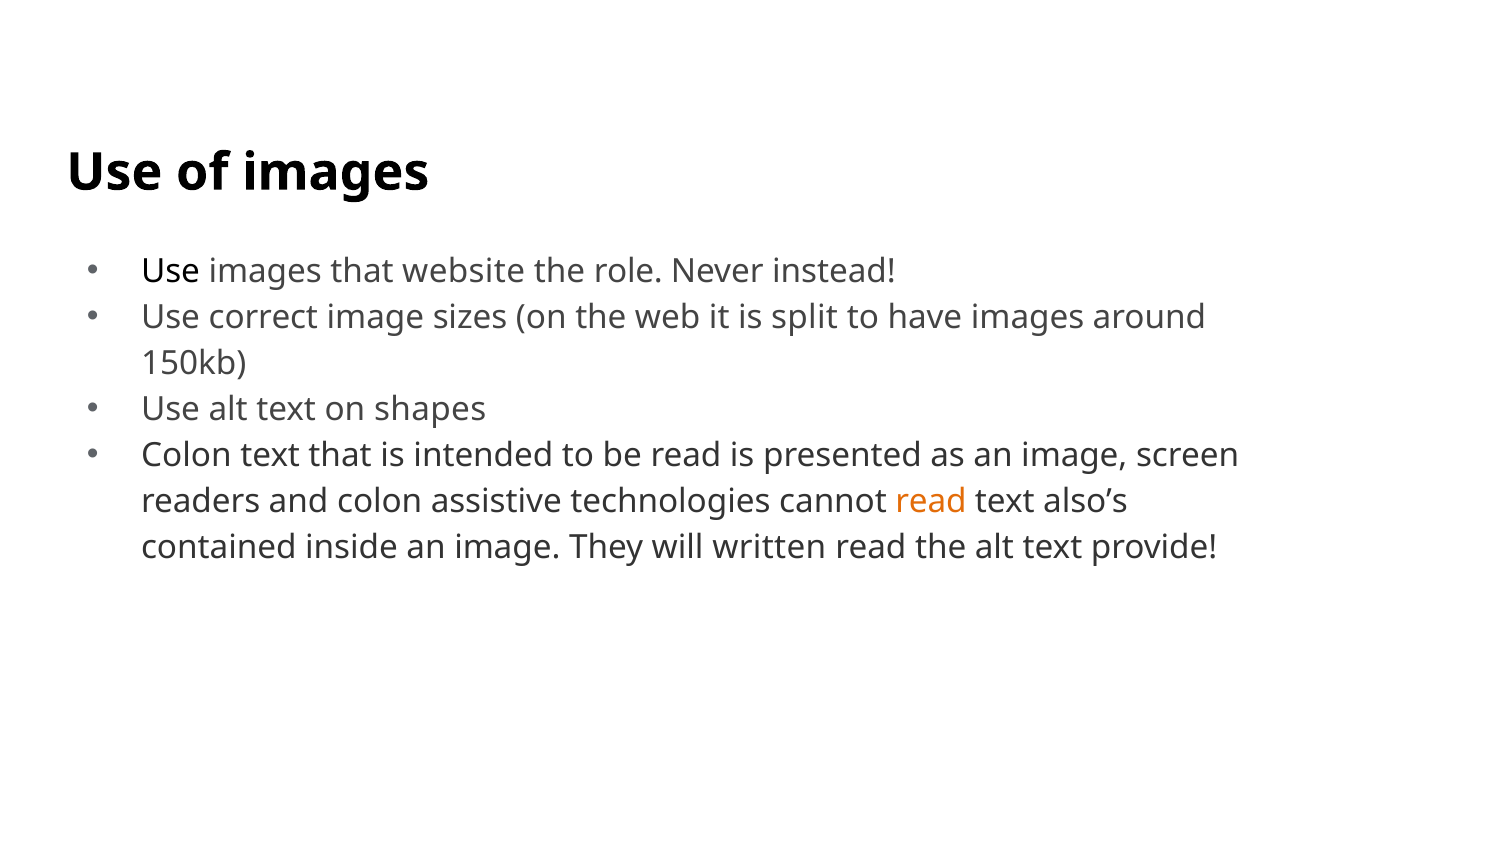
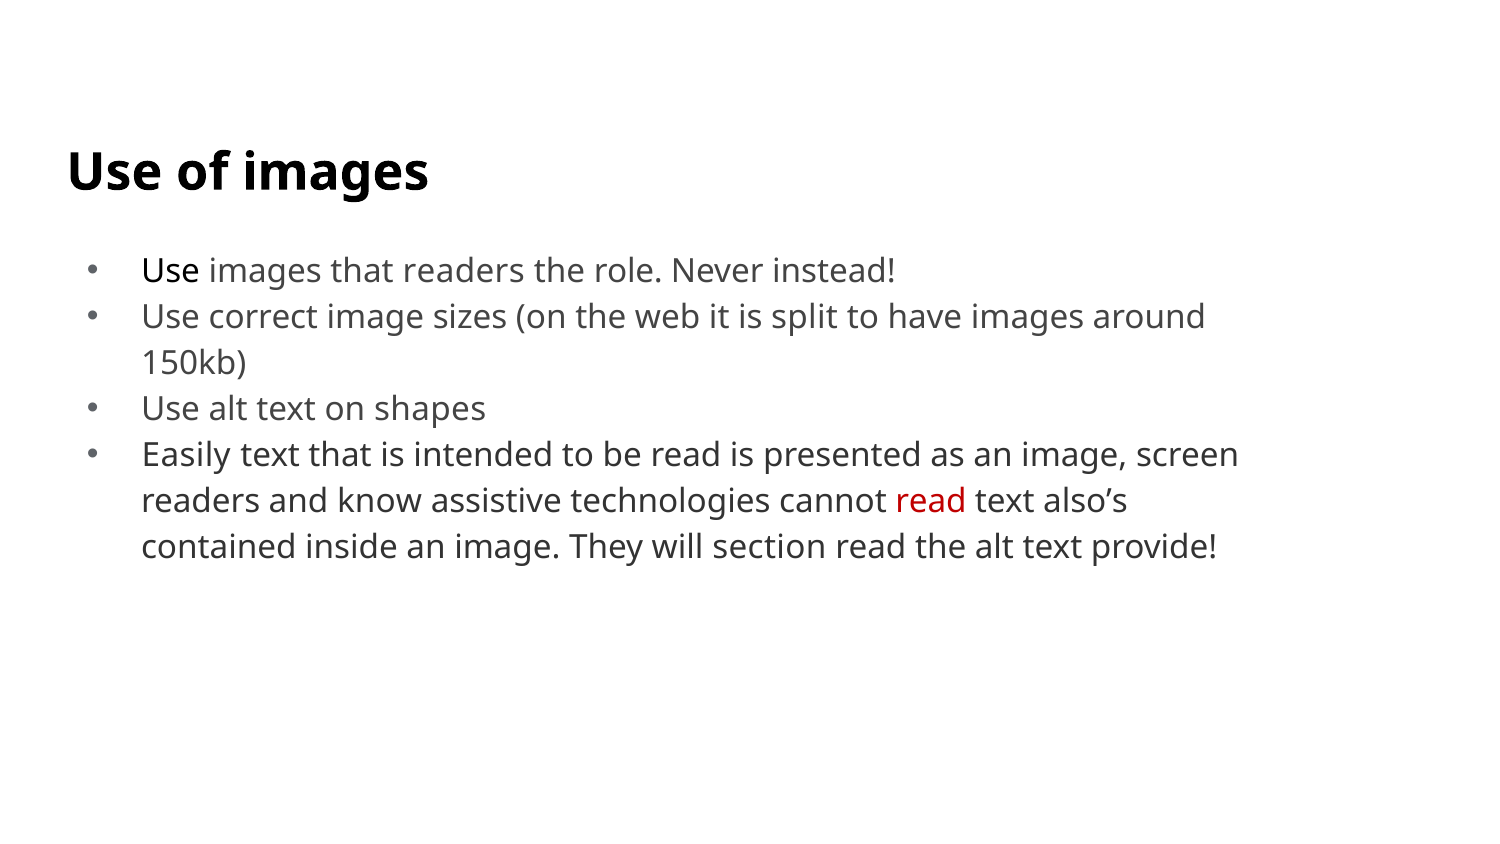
that website: website -> readers (464, 271)
Colon: Colon -> Easily (186, 455)
and colon: colon -> know (380, 501)
read colour: orange -> red (931, 501)
written: written -> section (769, 547)
